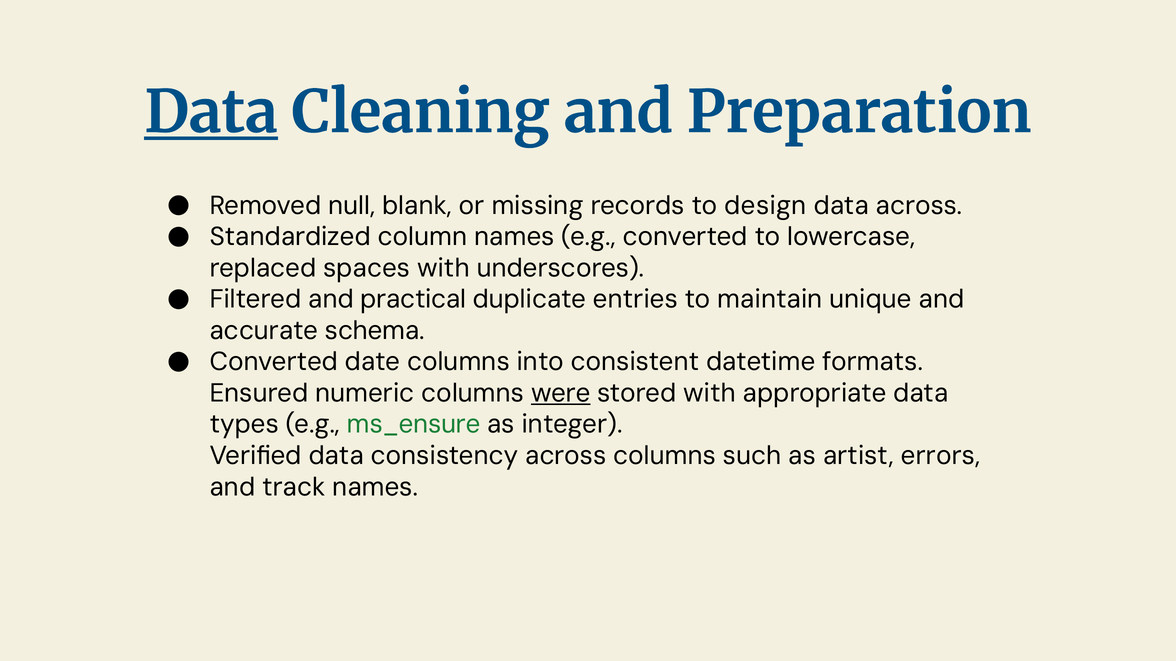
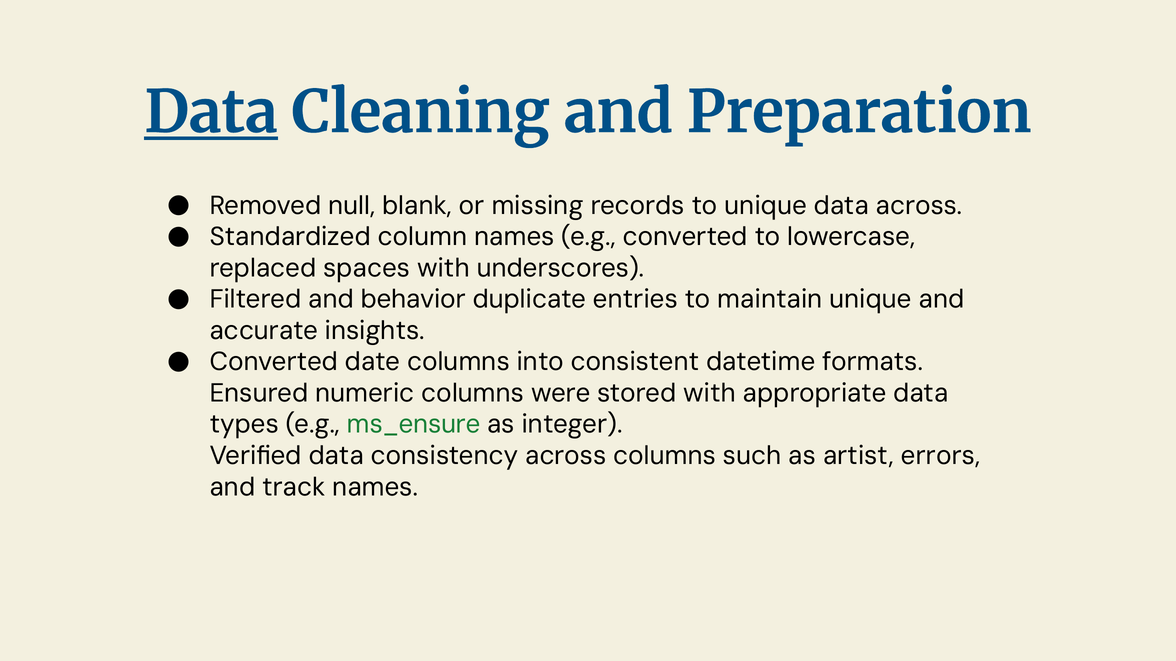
to design: design -> unique (766, 206)
practical: practical -> behavior (413, 300)
schema: schema -> insights (375, 331)
were underline: present -> none (561, 393)
